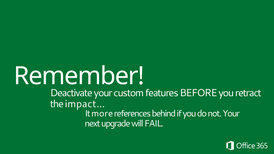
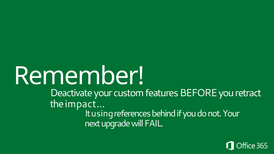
more: more -> using (102, 114)
